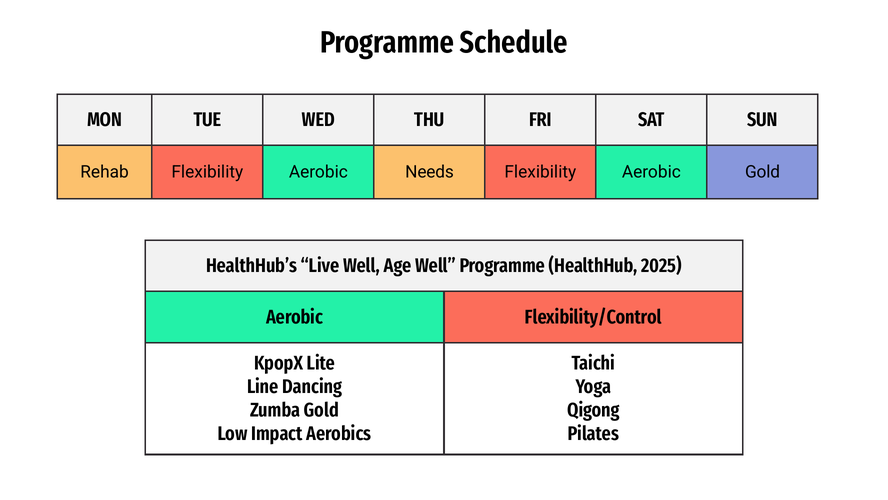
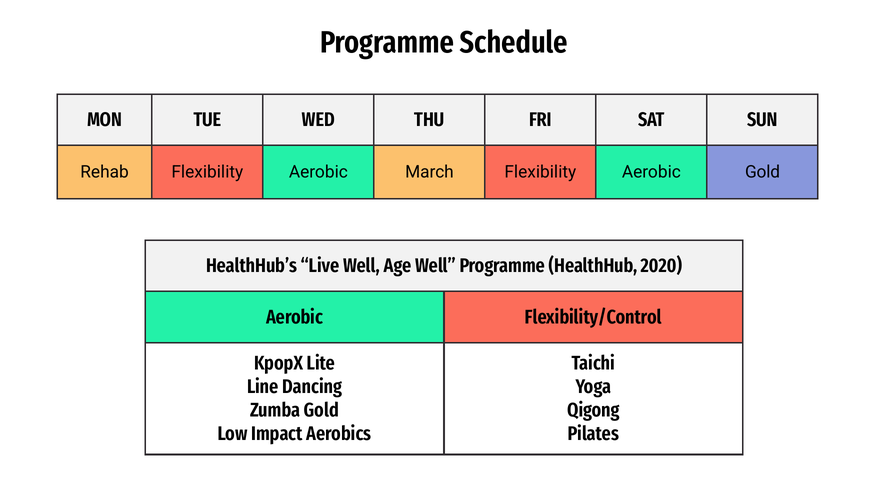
Needs: Needs -> March (429, 172)
2025: 2025 -> 2020 (661, 266)
